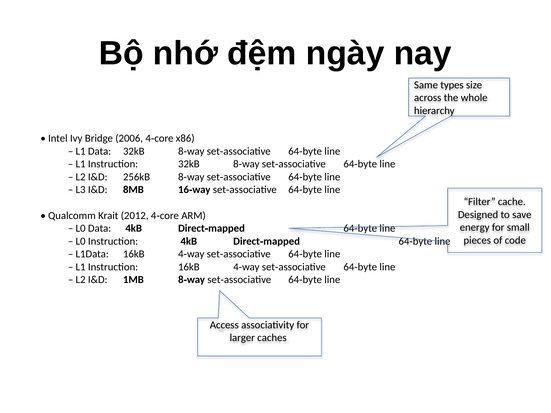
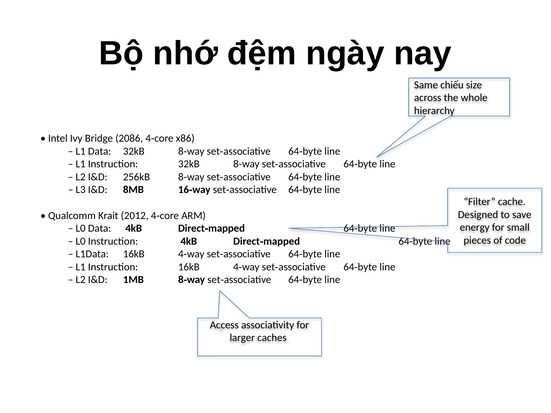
types: types -> chiếu (452, 85)
2006: 2006 -> 2086 (129, 138)
